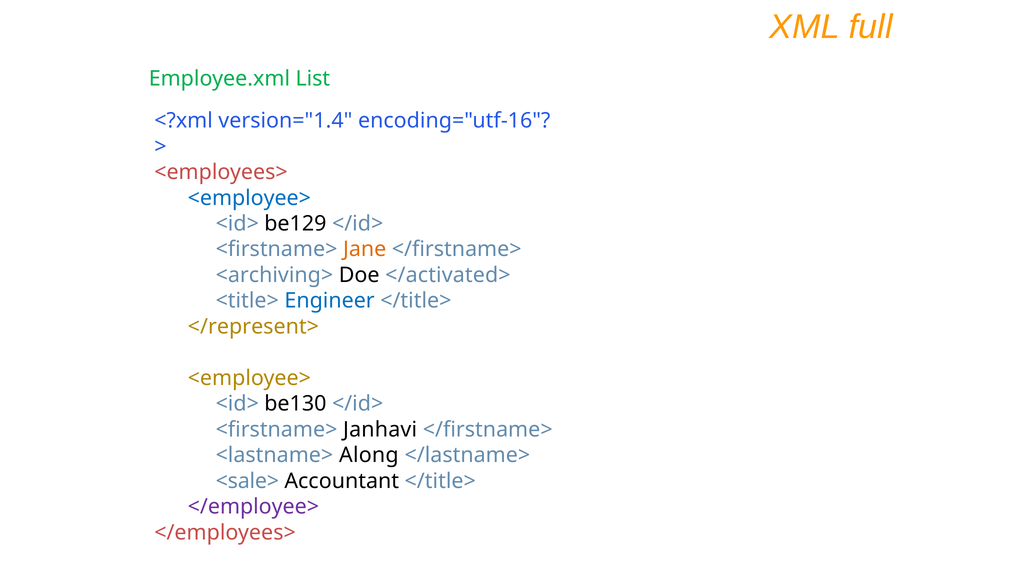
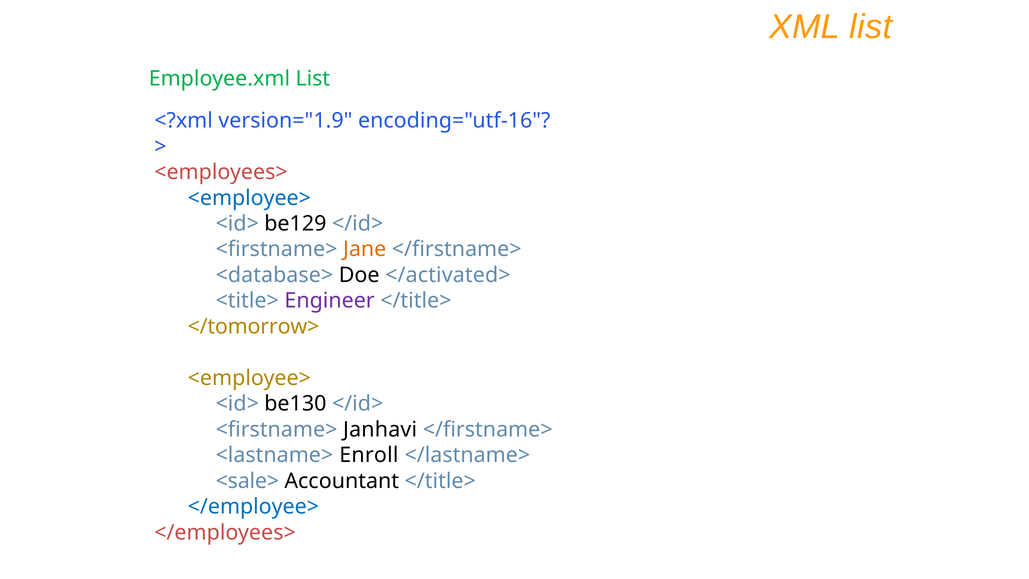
XML full: full -> list (871, 27)
version="1.4: version="1.4 -> version="1.9 (285, 121)
<archiving>: <archiving> -> <database> (274, 275)
Engineer colour: blue -> purple (330, 301)
</represent>: </represent> -> </tomorrow> (253, 327)
Along: Along -> Enroll (369, 455)
</employee> colour: purple -> blue (253, 507)
